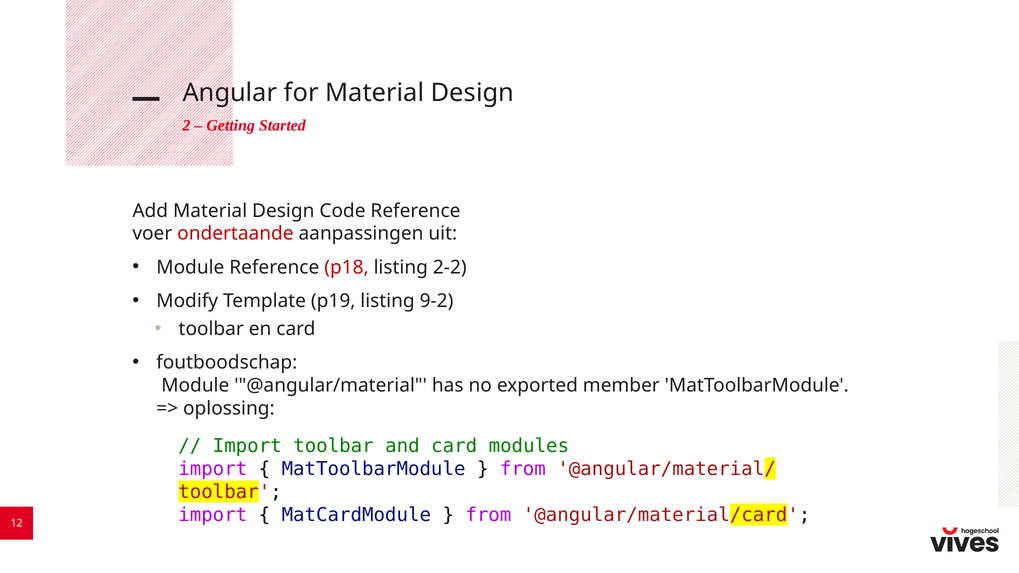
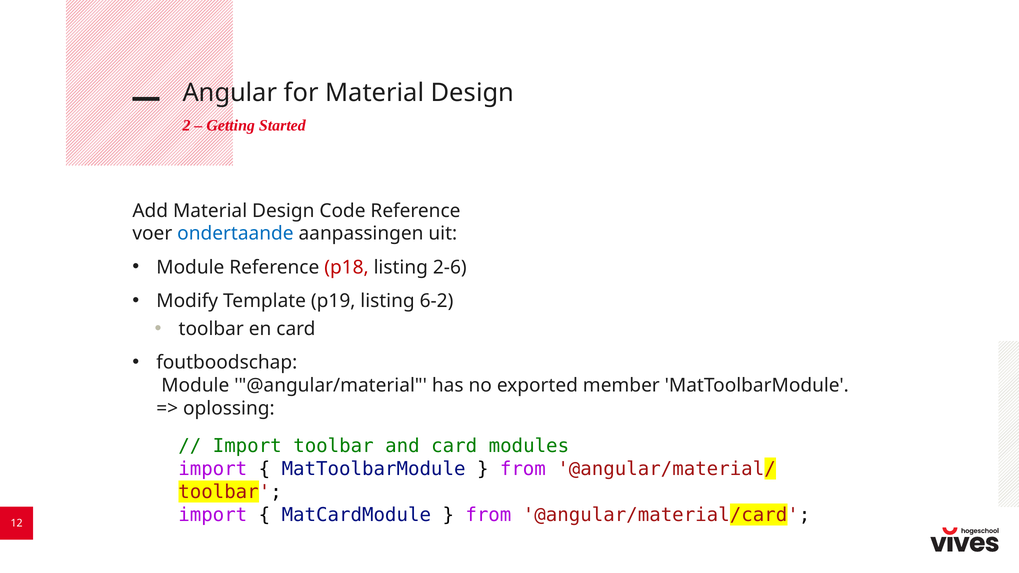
ondertaande colour: red -> blue (235, 234)
2-2: 2-2 -> 2-6 (450, 267)
9-2: 9-2 -> 6-2 (437, 301)
